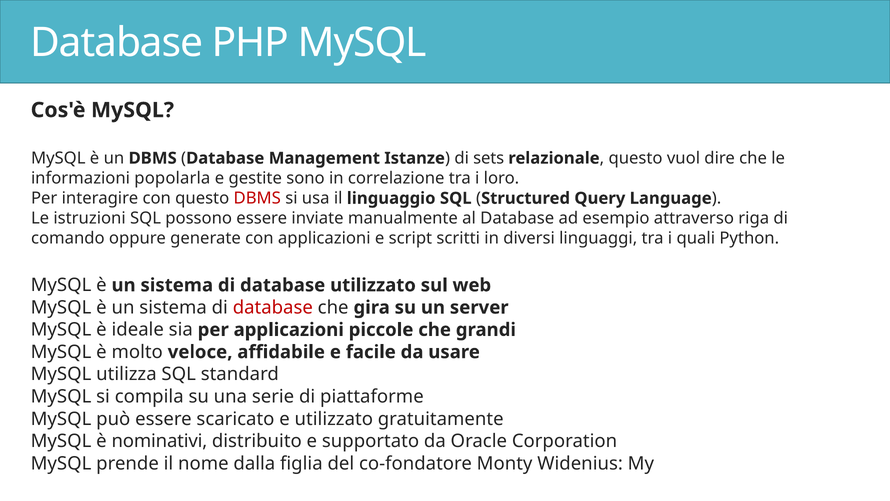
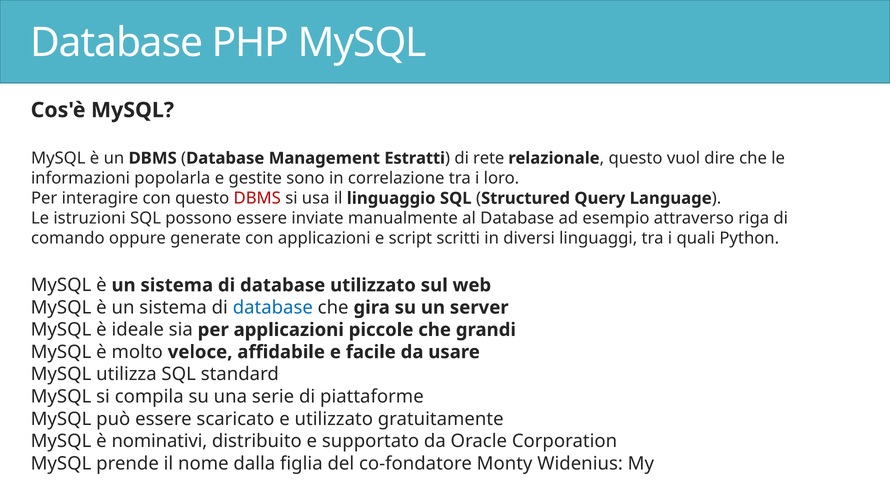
Istanze: Istanze -> Estratti (415, 158)
sets: sets -> rete (489, 158)
database colour: red -> blue (273, 307)
